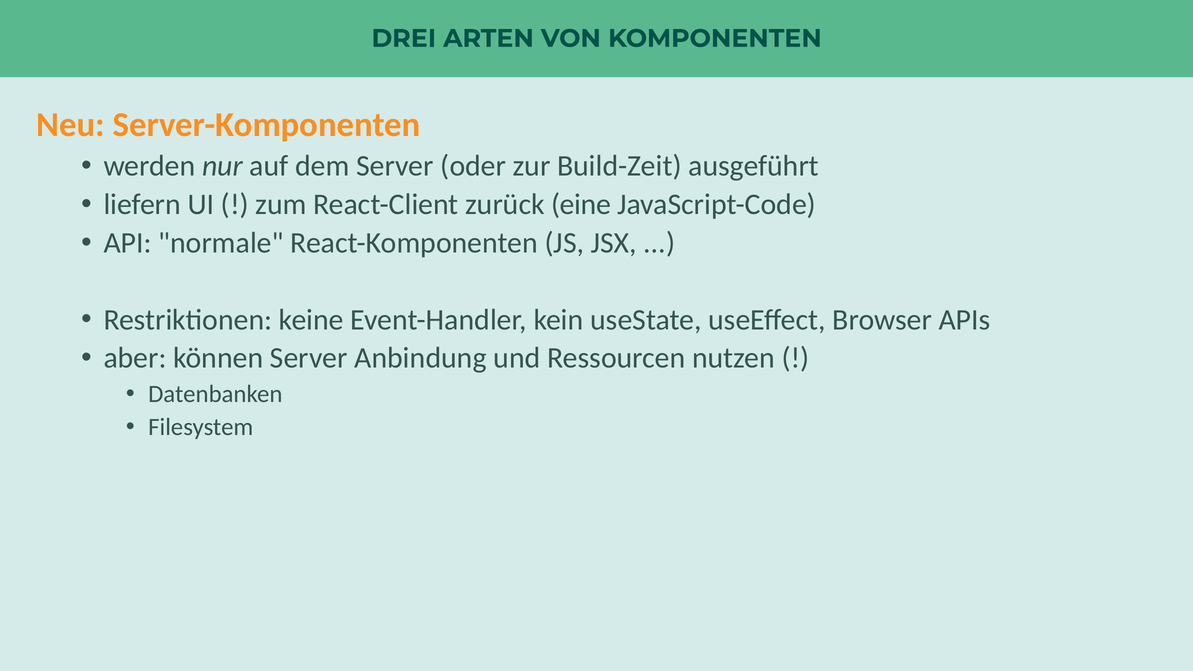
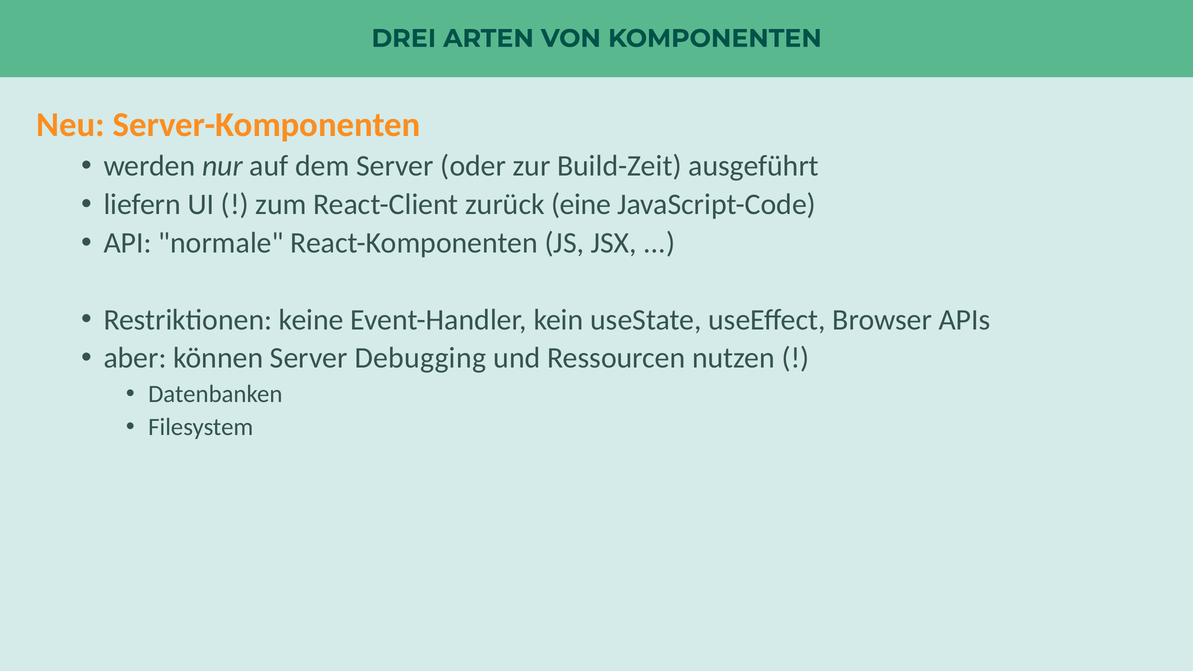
Anbindung: Anbindung -> Debugging (420, 358)
